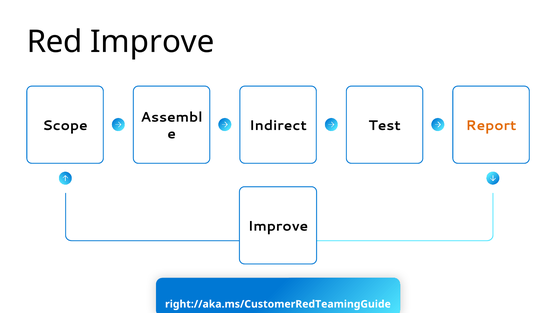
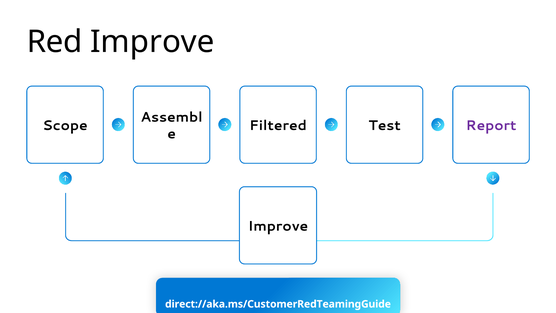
Indirect: Indirect -> Filtered (278, 126)
Report colour: orange -> purple (491, 126)
right://aka.ms/CustomerRedTeamingGuide: right://aka.ms/CustomerRedTeamingGuide -> direct://aka.ms/CustomerRedTeamingGuide (278, 304)
